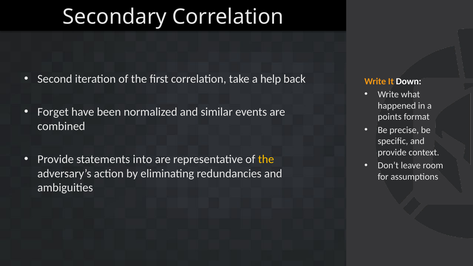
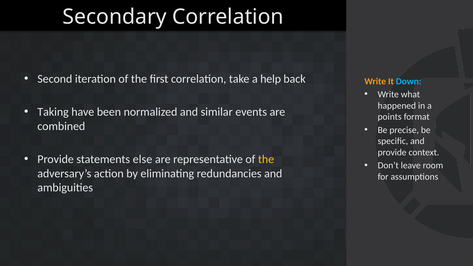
Down colour: white -> light blue (409, 81)
Forget: Forget -> Taking (53, 112)
into: into -> else (142, 159)
